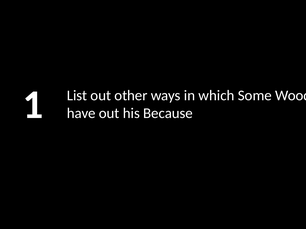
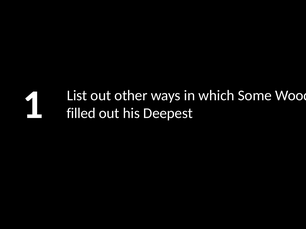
have: have -> filled (81, 113)
Because: Because -> Deepest (168, 113)
